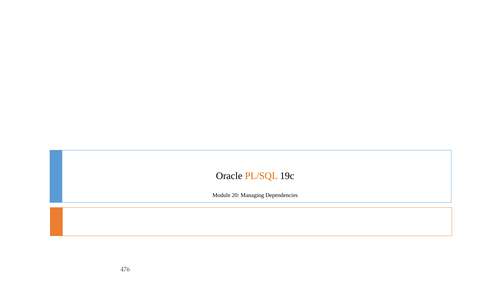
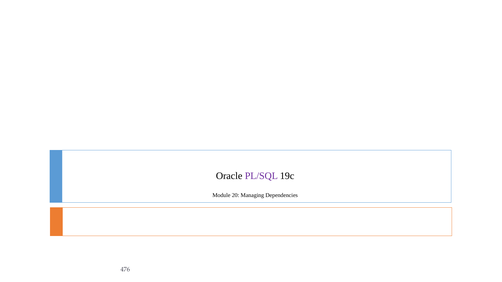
PL/SQL colour: orange -> purple (261, 176)
